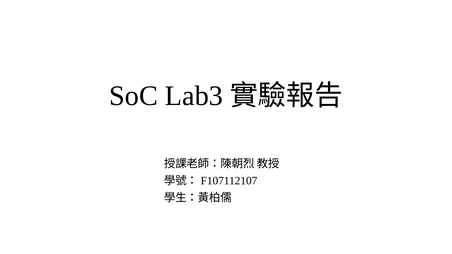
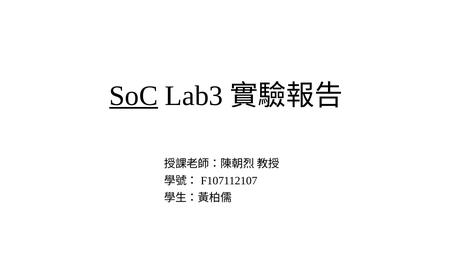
SoC underline: none -> present (134, 96)
